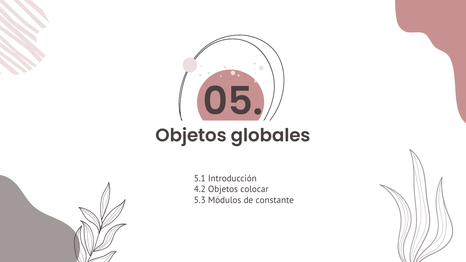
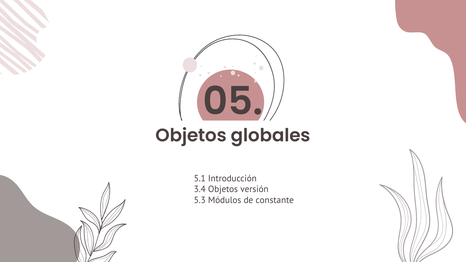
4.2: 4.2 -> 3.4 (200, 189)
colocar: colocar -> versión (254, 189)
